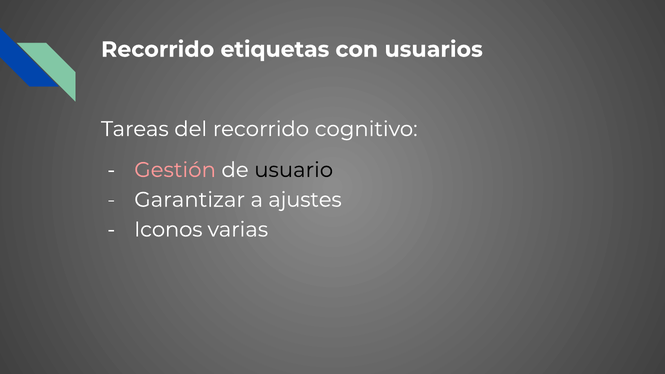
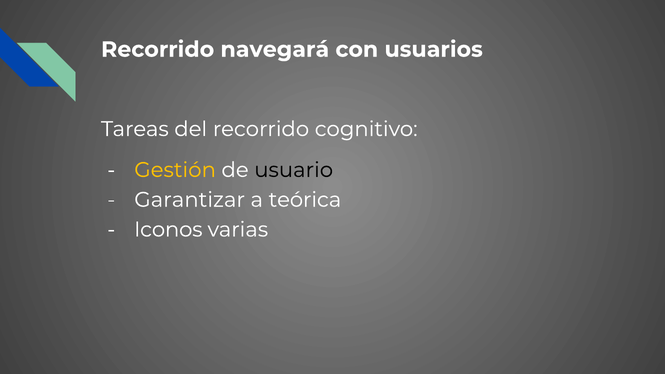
etiquetas: etiquetas -> navegará (275, 49)
Gestión colour: pink -> yellow (175, 170)
ajustes: ajustes -> teórica (305, 200)
